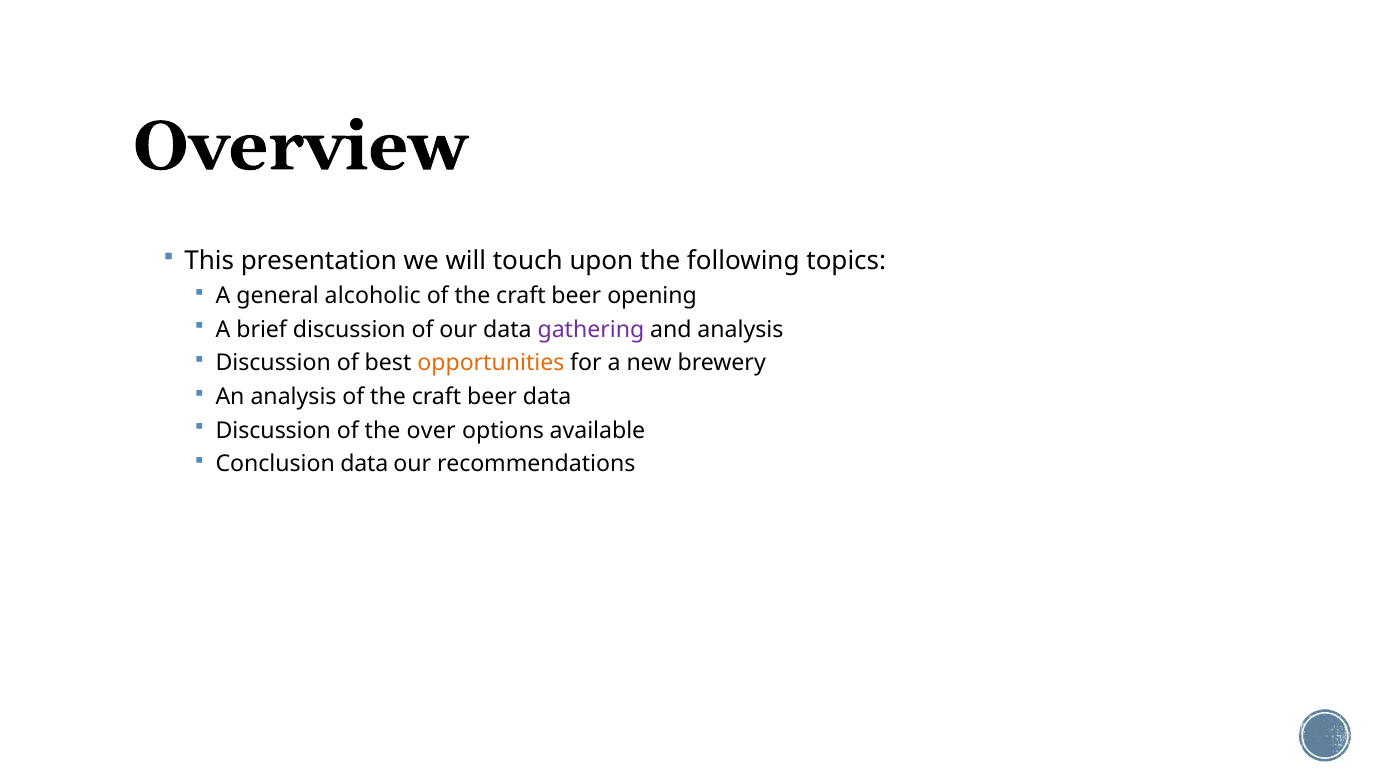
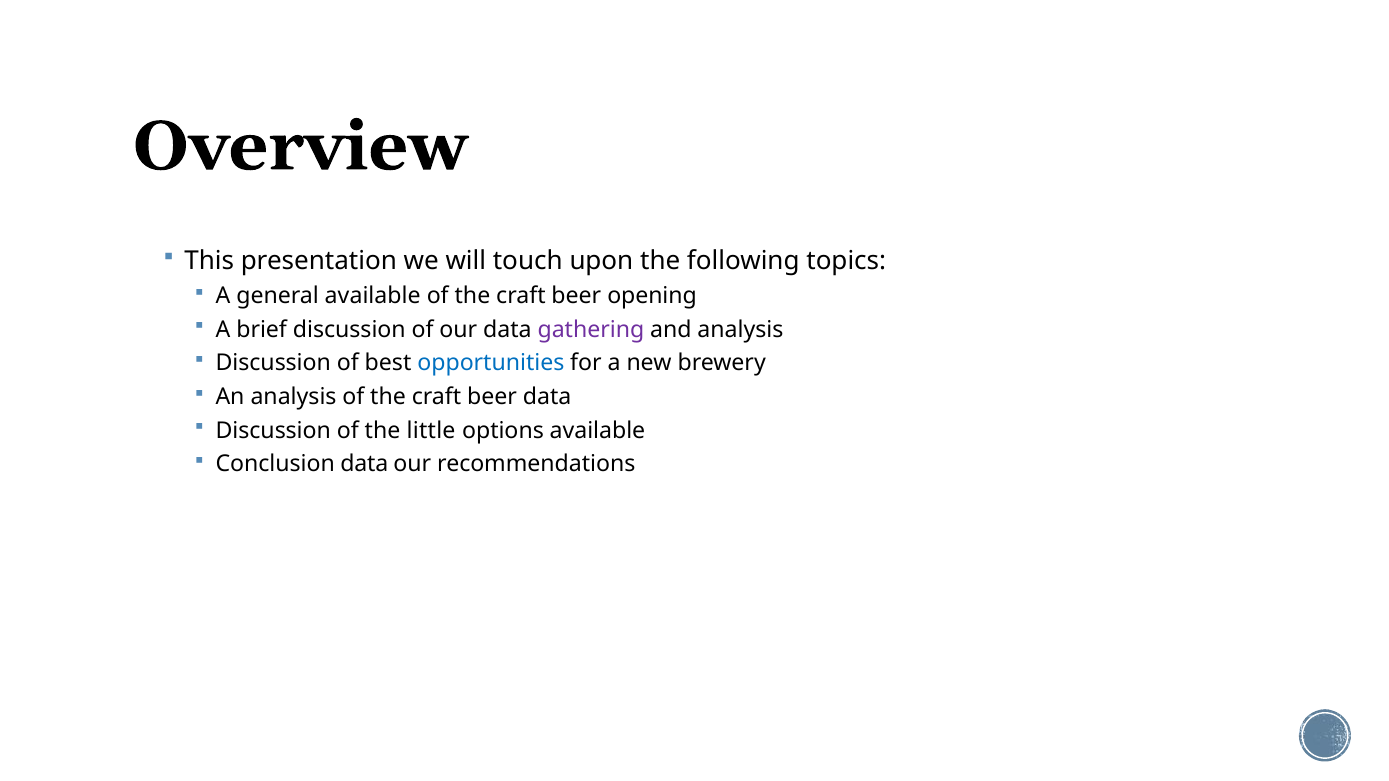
general alcoholic: alcoholic -> available (373, 296)
opportunities colour: orange -> blue (491, 363)
over: over -> little (431, 431)
